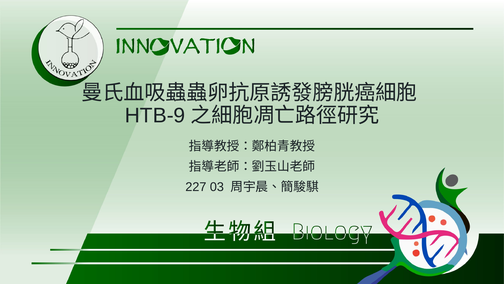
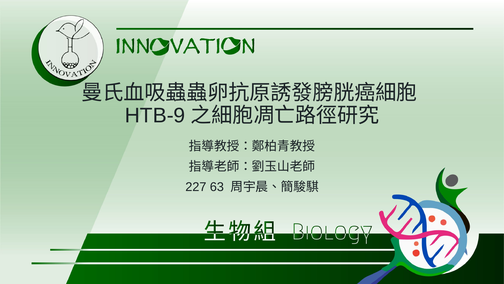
03: 03 -> 63 (217, 187)
